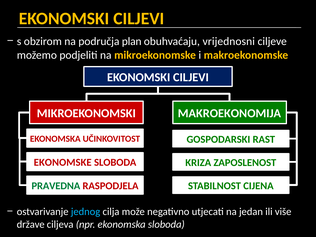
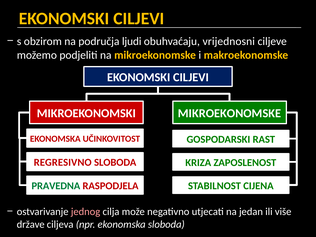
plan: plan -> ljudi (132, 41)
MAKROEKONOMIJA: MAKROEKONOMIJA -> MIKROEKONOMSKE (230, 113)
EKONOMSKE: EKONOMSKE -> REGRESIVNO (63, 162)
jednog colour: light blue -> pink (86, 212)
